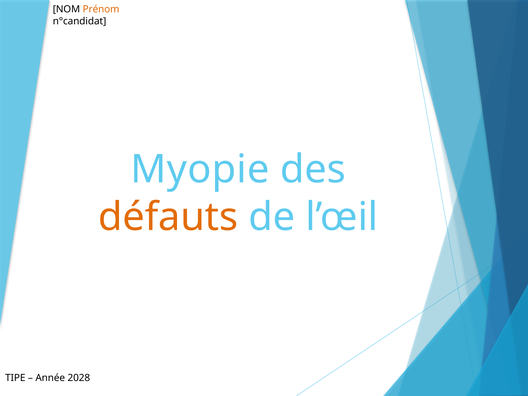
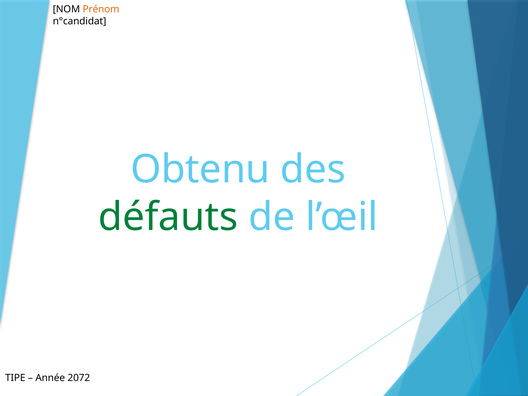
Myopie: Myopie -> Obtenu (200, 170)
défauts colour: orange -> green (168, 217)
2028: 2028 -> 2072 (79, 378)
